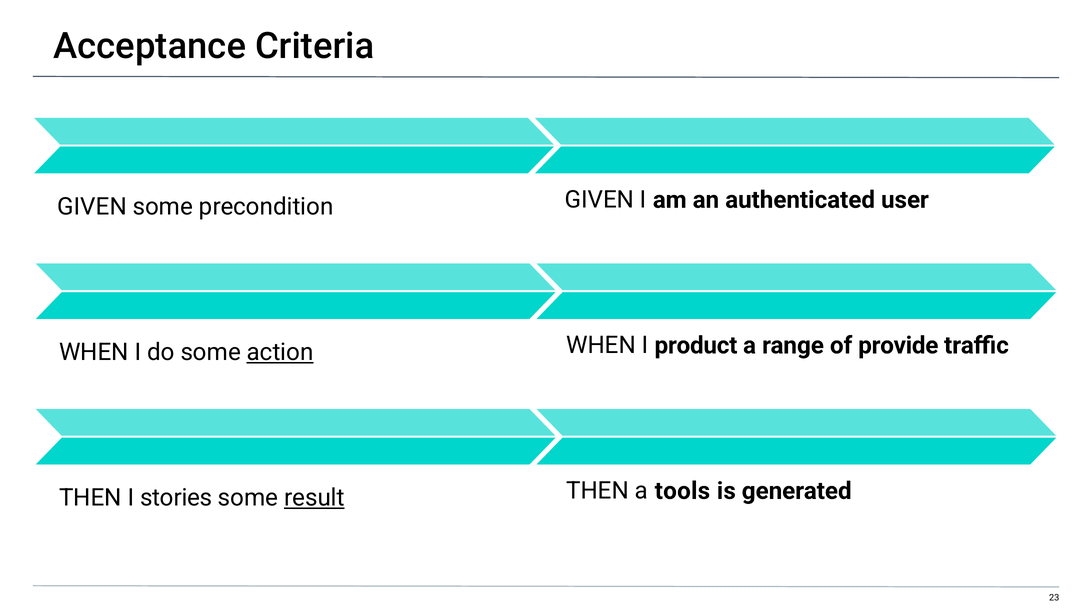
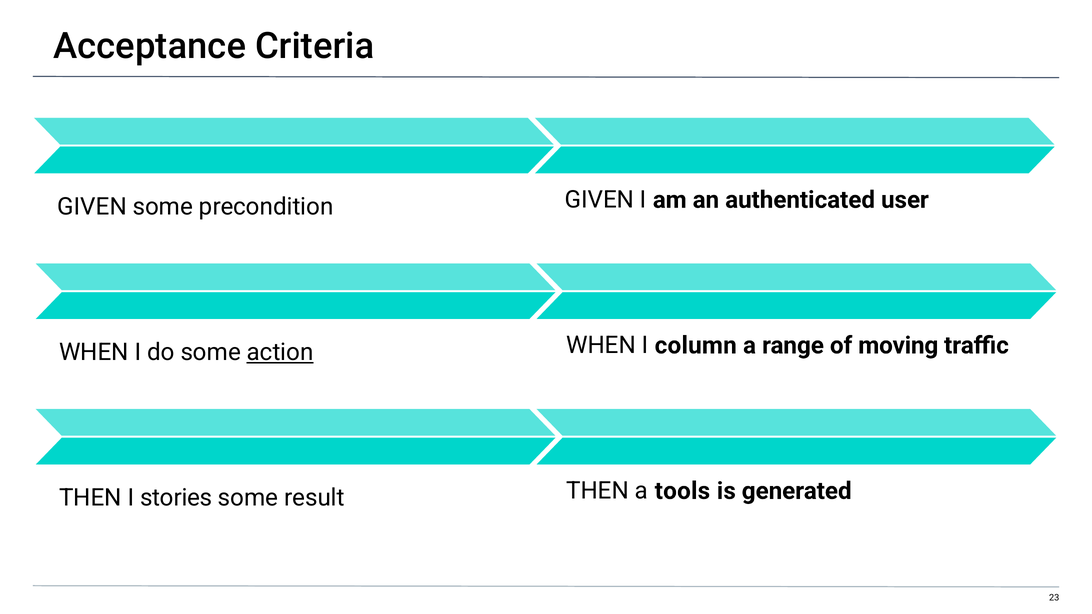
product: product -> column (696, 346)
provide: provide -> moving (898, 346)
result underline: present -> none (314, 498)
